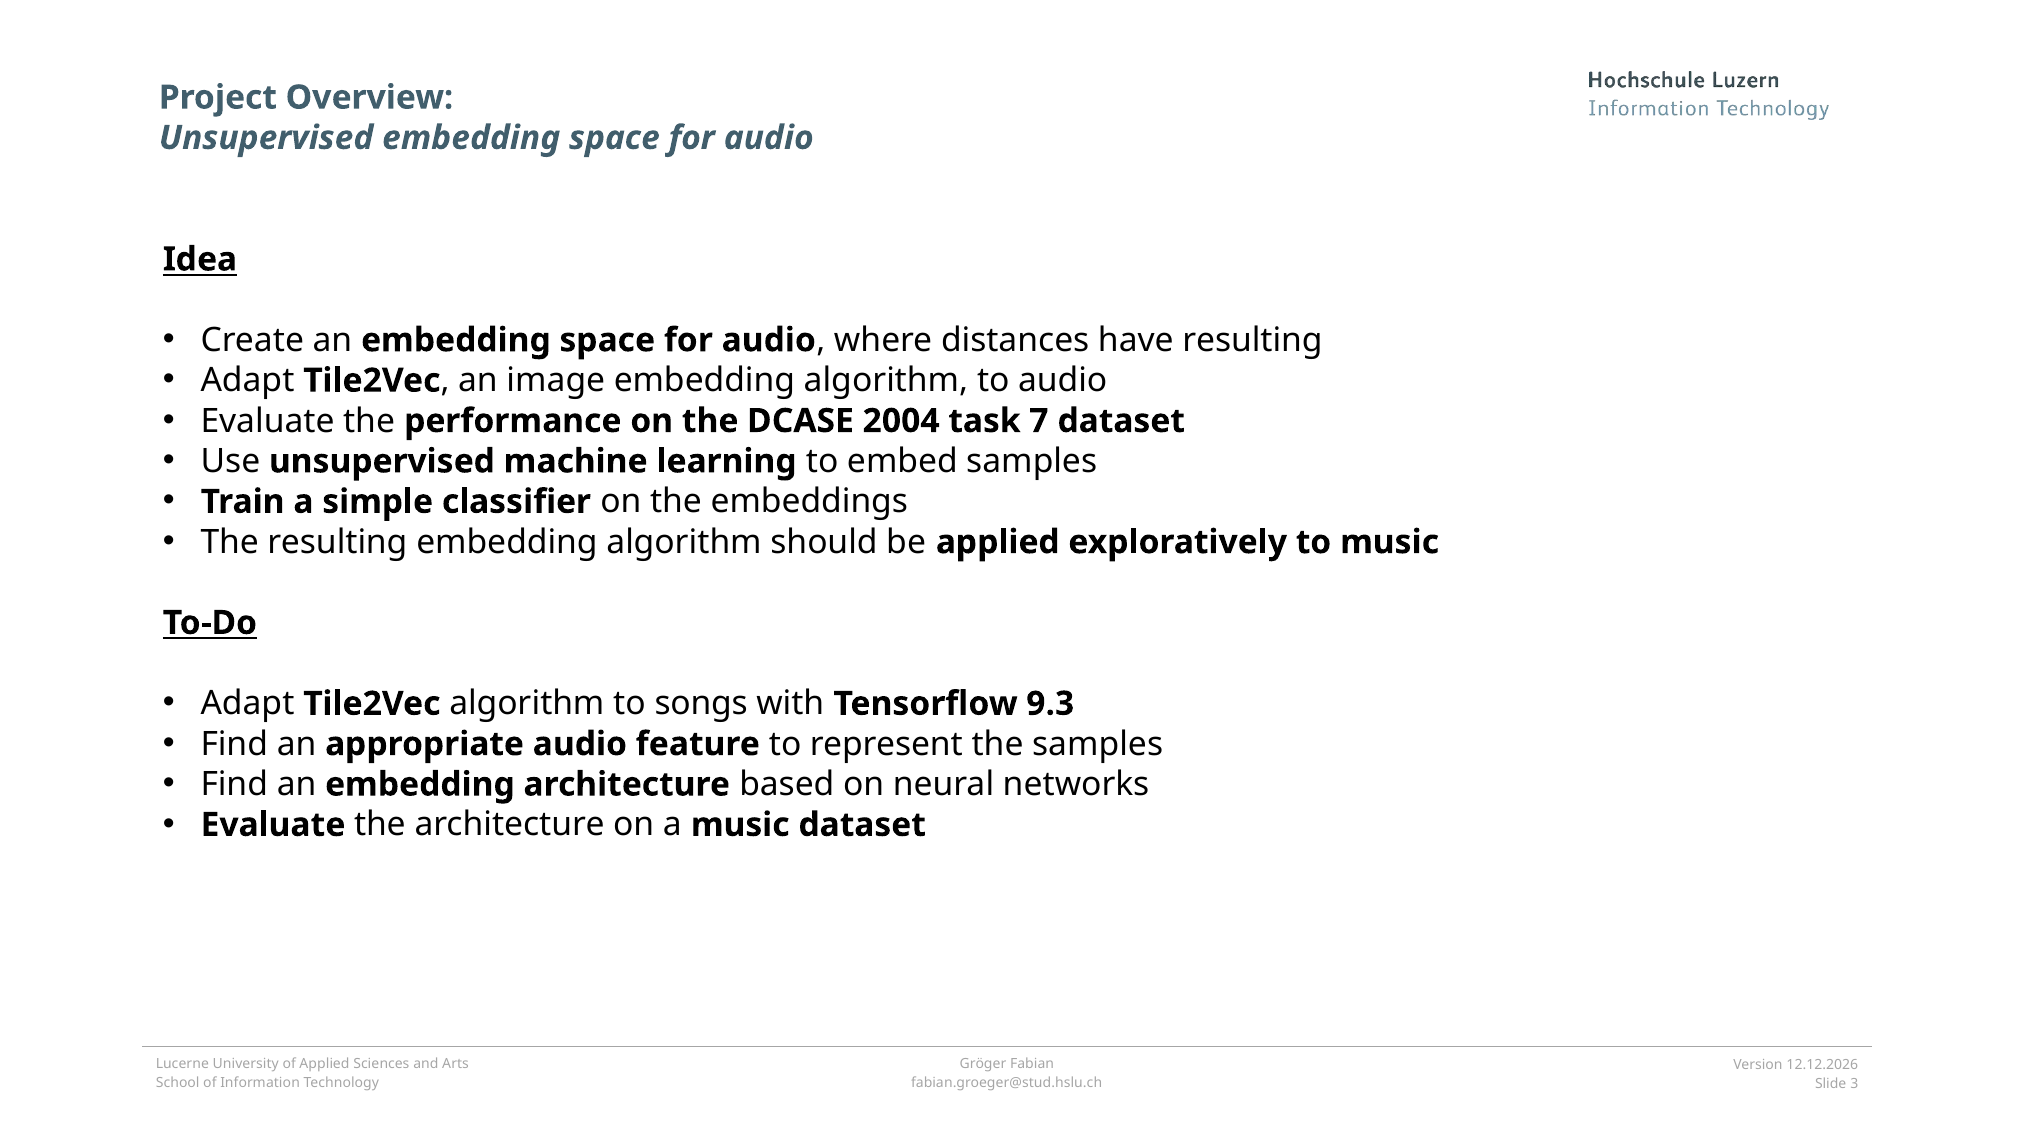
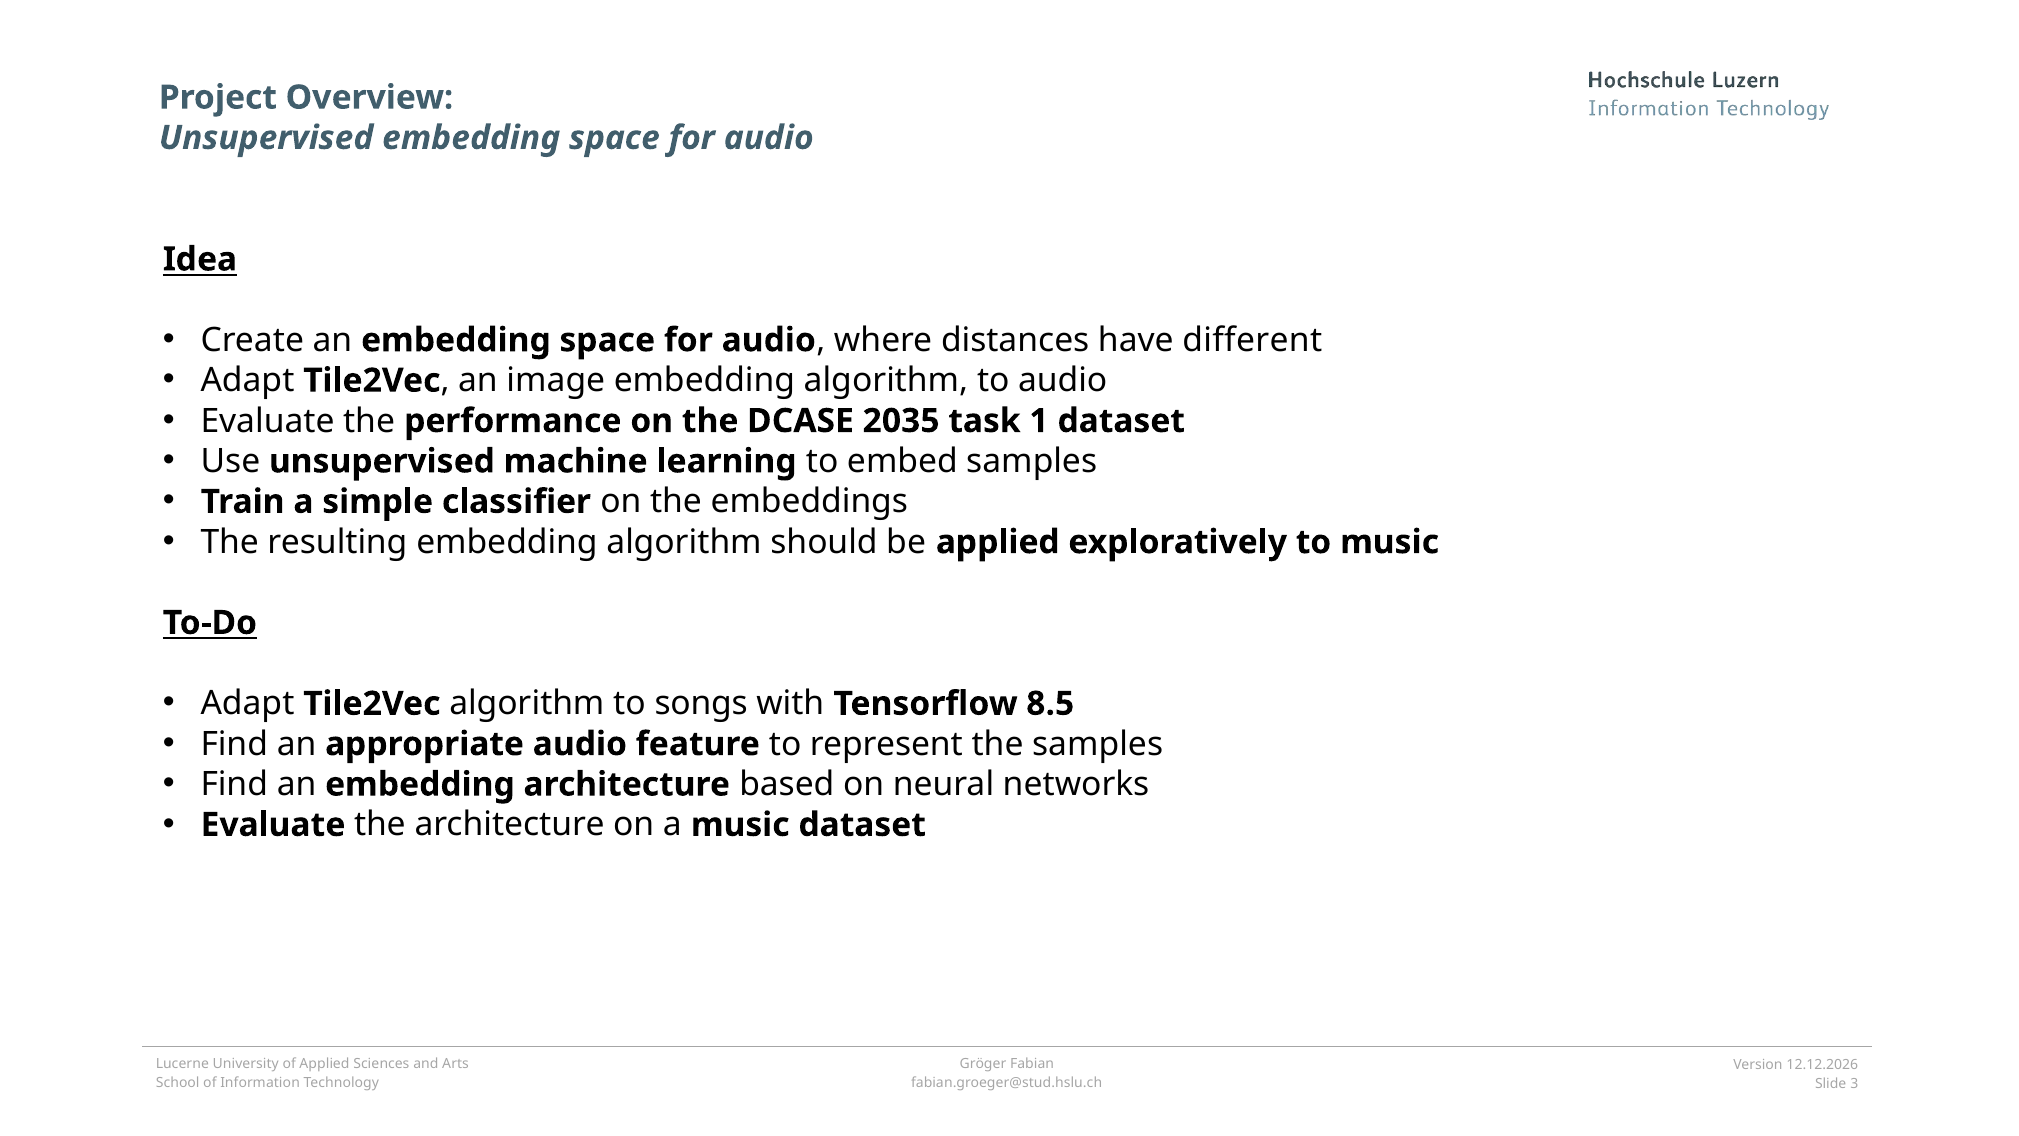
have resulting: resulting -> different (1252, 340)
2004: 2004 -> 2035 (901, 421)
7: 7 -> 1 (1039, 421)
9.3: 9.3 -> 8.5 (1050, 704)
